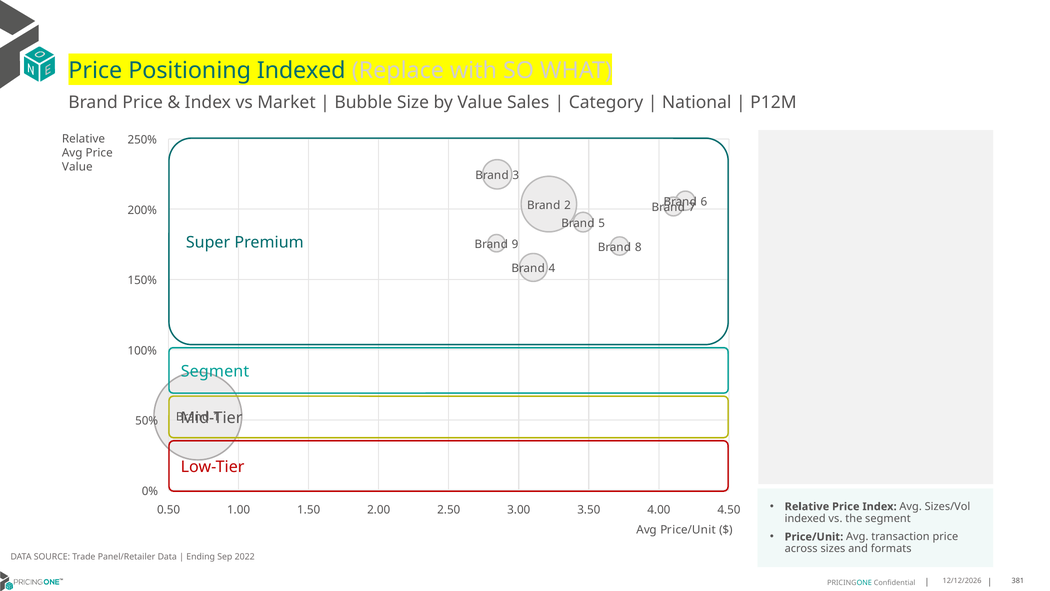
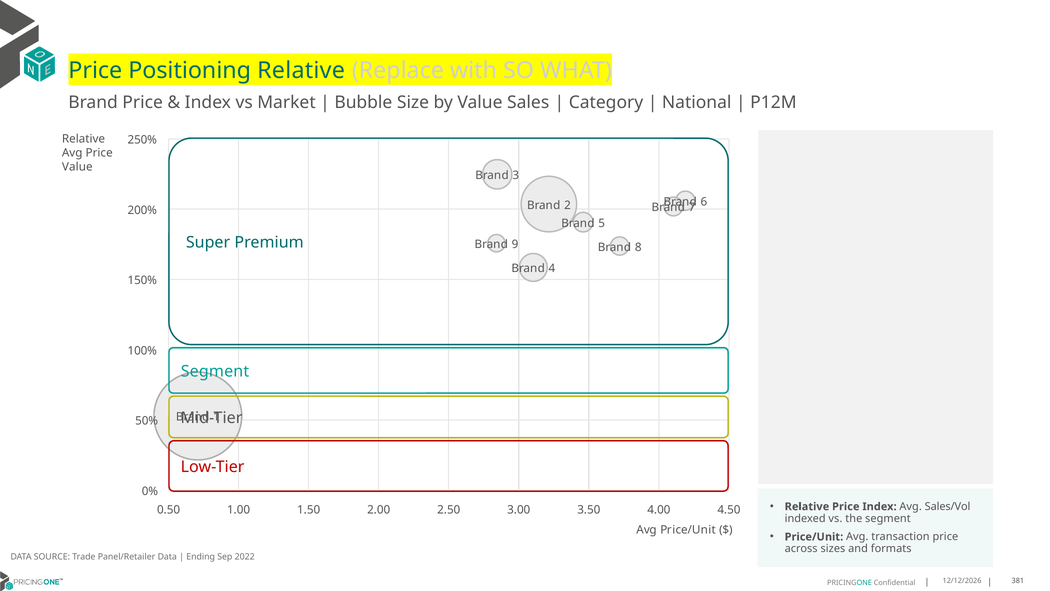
Positioning Indexed: Indexed -> Relative (301, 71)
Sizes/Vol: Sizes/Vol -> Sales/Vol (948, 506)
